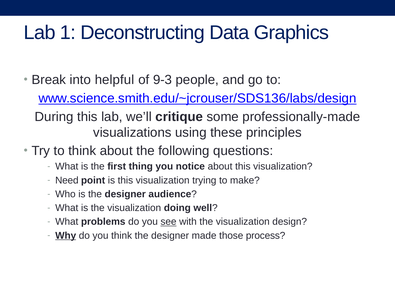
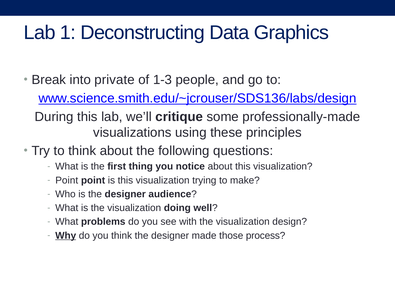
helpful: helpful -> private (115, 80)
9-3: 9-3 -> 1-3 (163, 80)
Need: Need -> Point (67, 180)
see underline: present -> none (168, 222)
